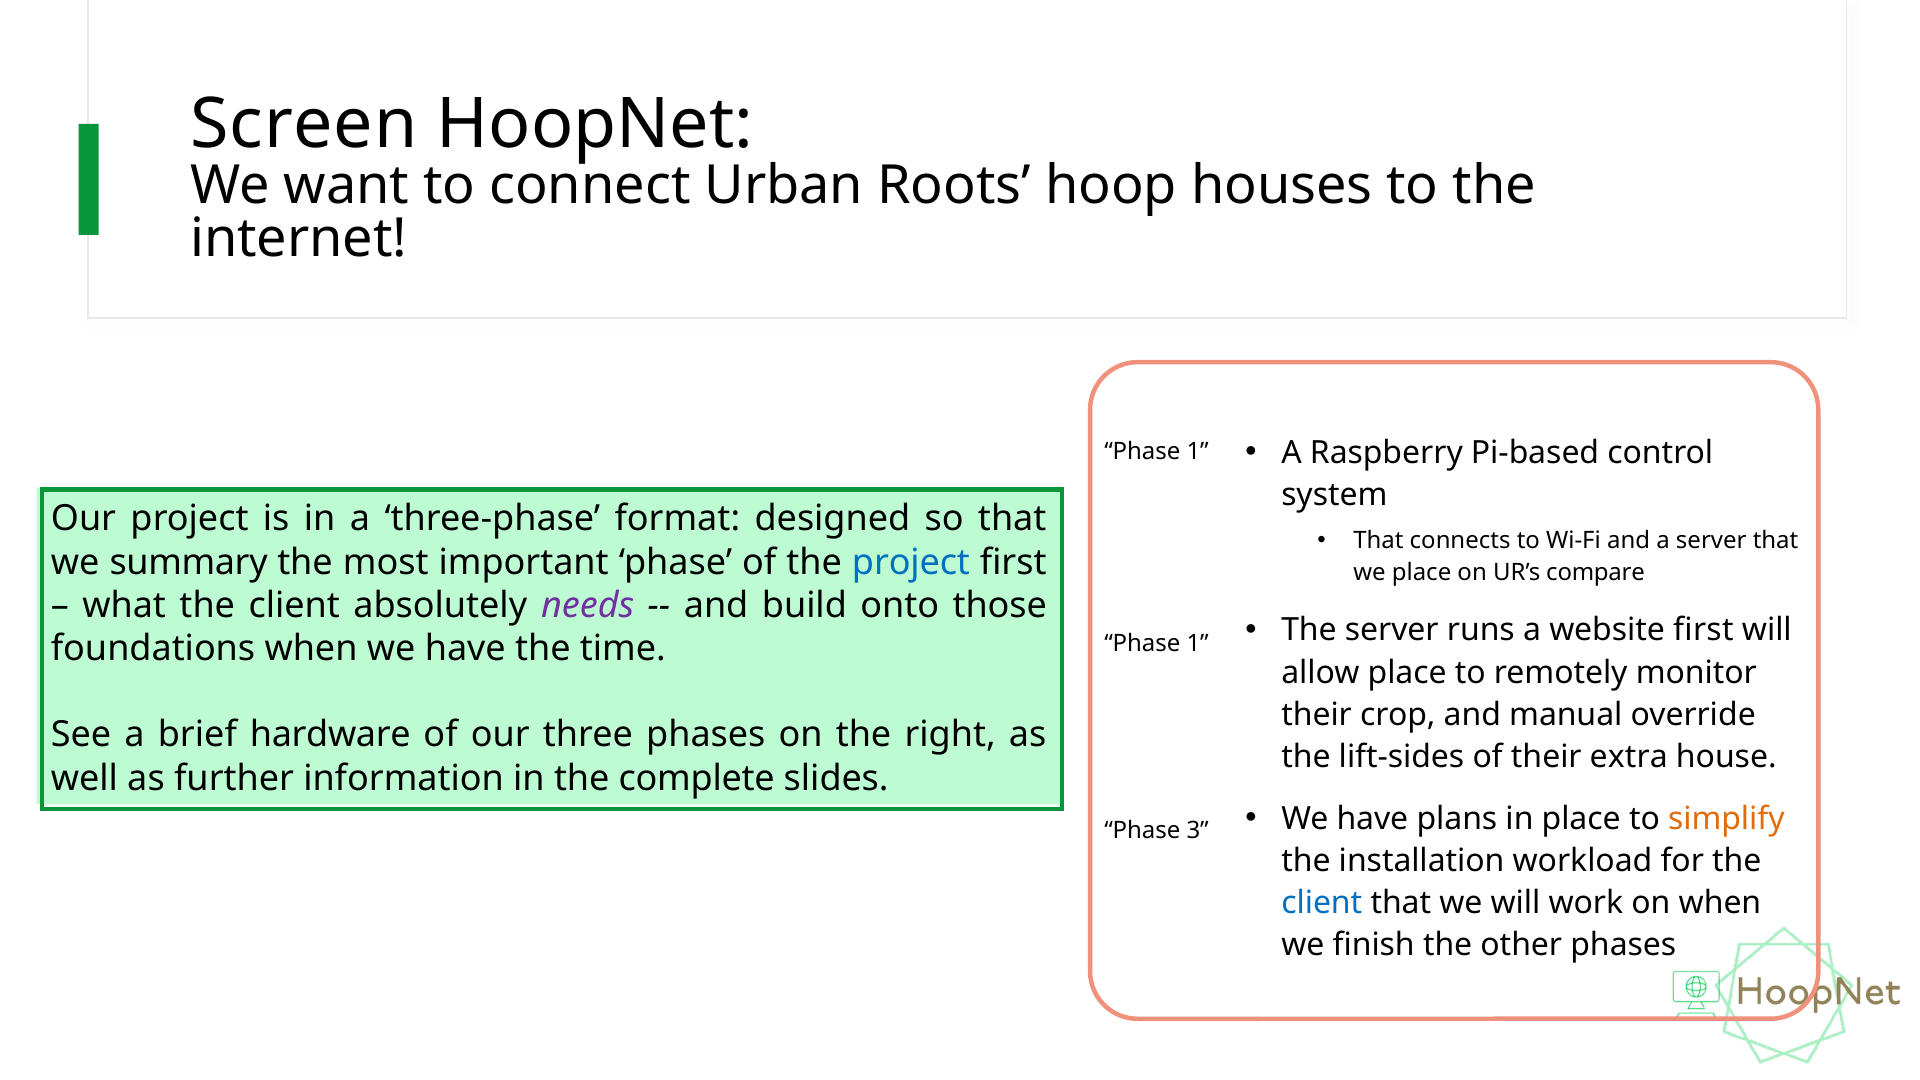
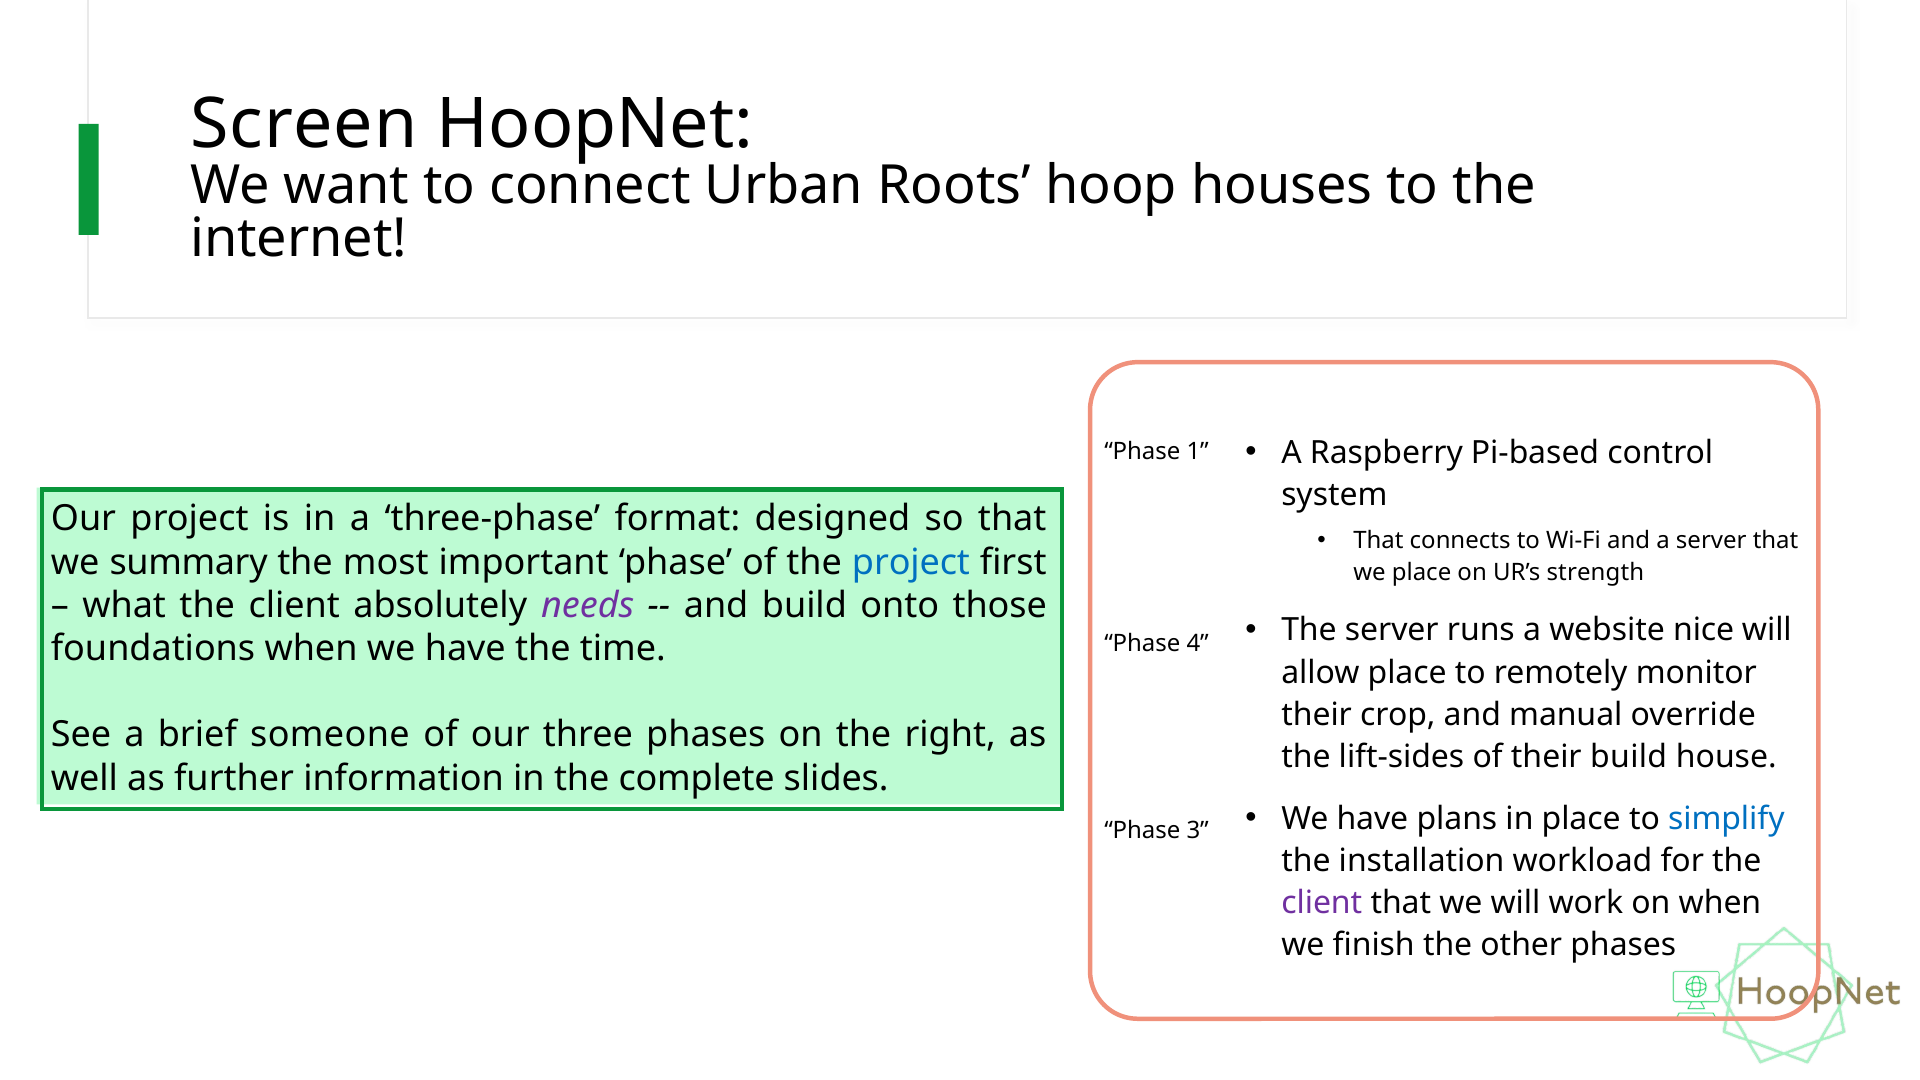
compare: compare -> strength (1595, 573)
website first: first -> nice (1704, 630)
1: 1 -> 4 (1198, 643)
hardware: hardware -> someone (330, 735)
their extra: extra -> build (1629, 757)
simplify colour: orange -> blue (1726, 819)
client colour: blue -> purple (1322, 903)
